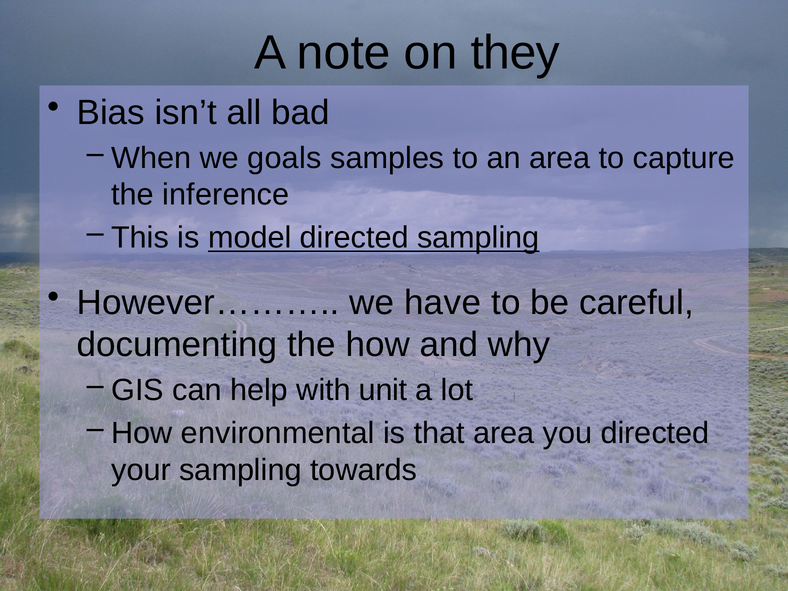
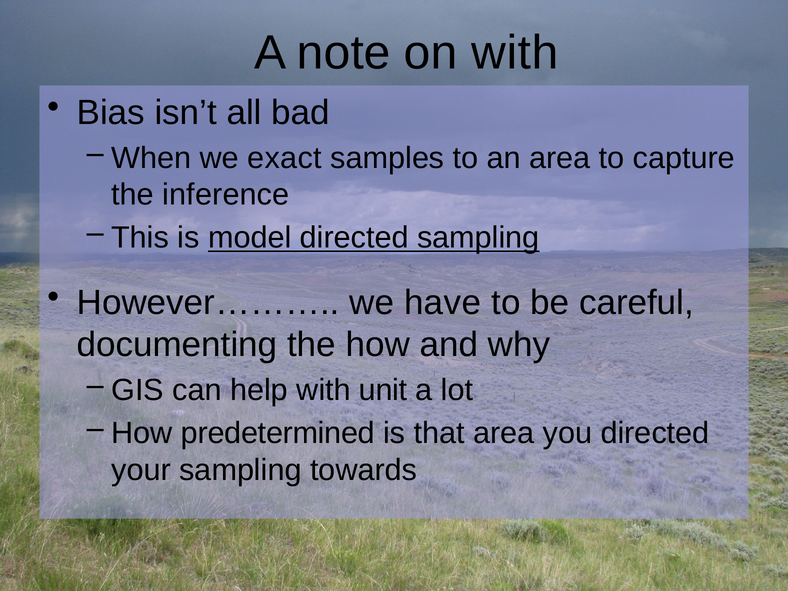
on they: they -> with (515, 53)
goals: goals -> exact (284, 158)
environmental: environmental -> predetermined (278, 433)
